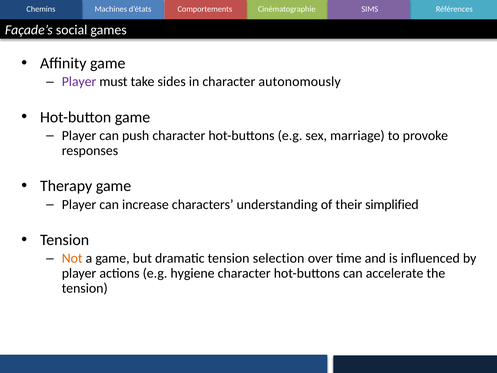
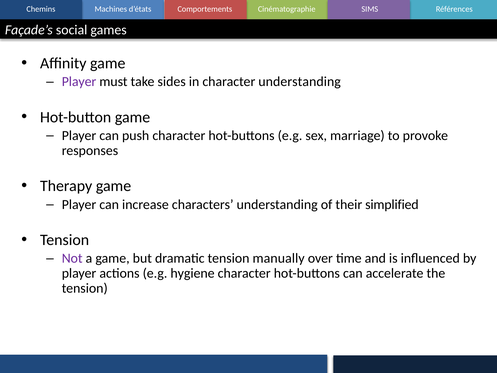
character autonomously: autonomously -> understanding (300, 82)
Not colour: orange -> purple (72, 258)
selection: selection -> manually (279, 258)
